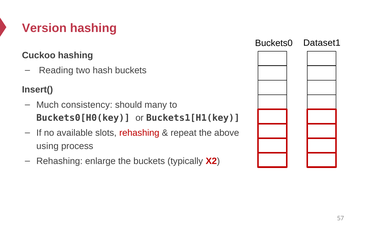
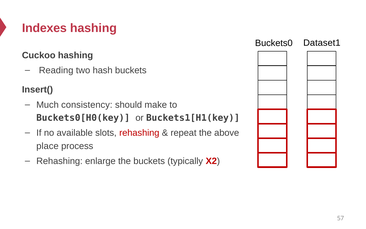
Version: Version -> Indexes (44, 28)
many: many -> make (156, 105)
using: using -> place (47, 146)
